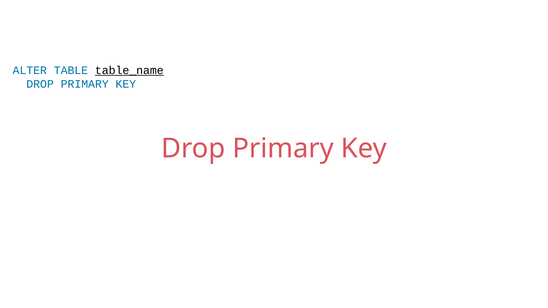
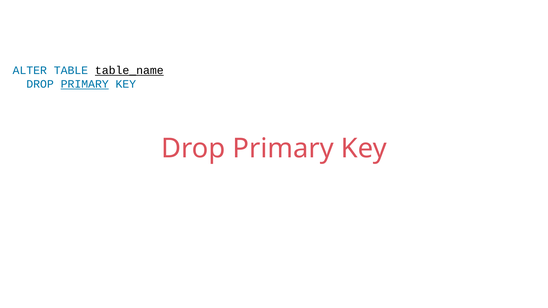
PRIMARY underline: none -> present (85, 84)
